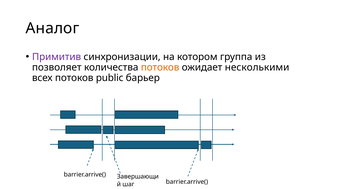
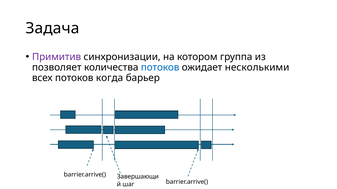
Аналог: Аналог -> Задача (53, 28)
потоков colour: orange -> blue (160, 68)
public: public -> когда (110, 78)
